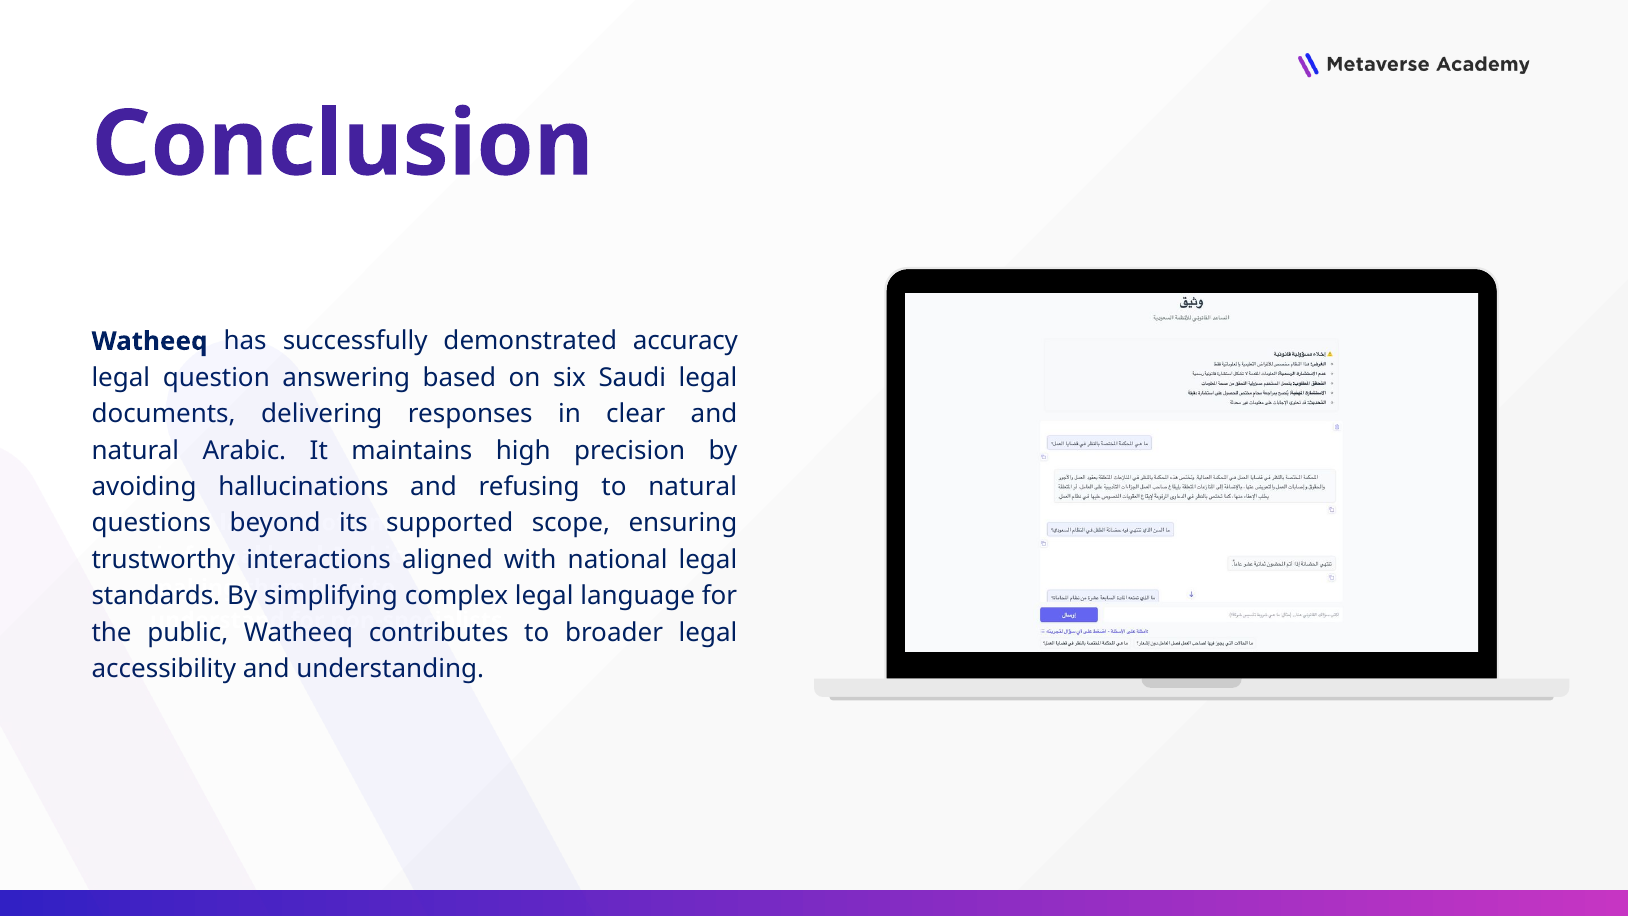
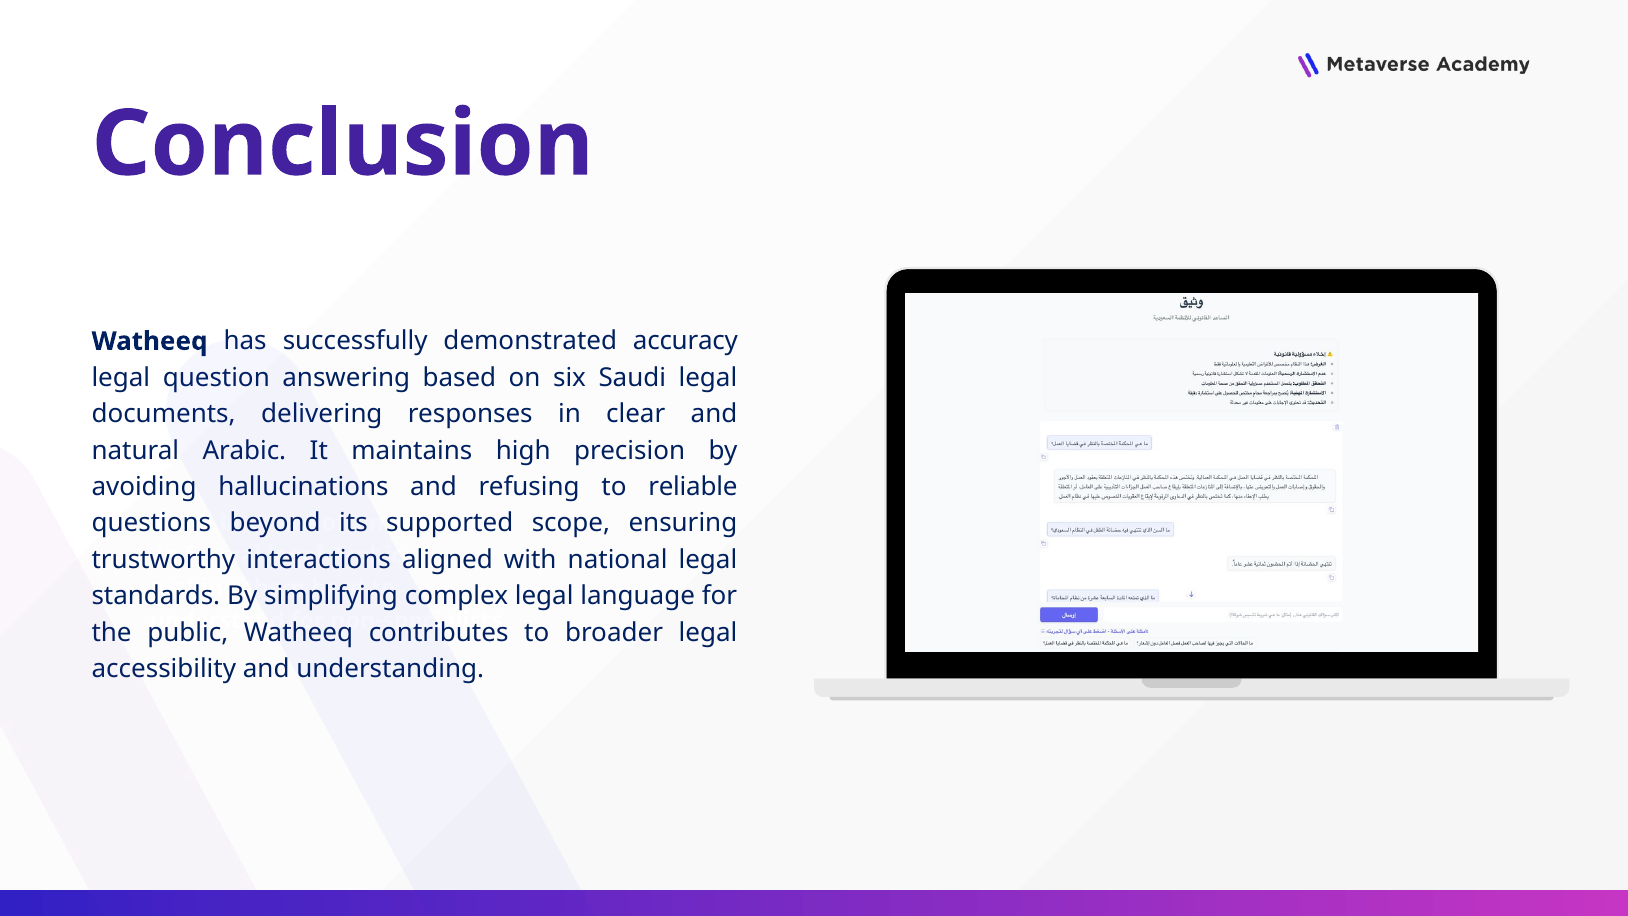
natural: natural -> reliable (693, 487)
